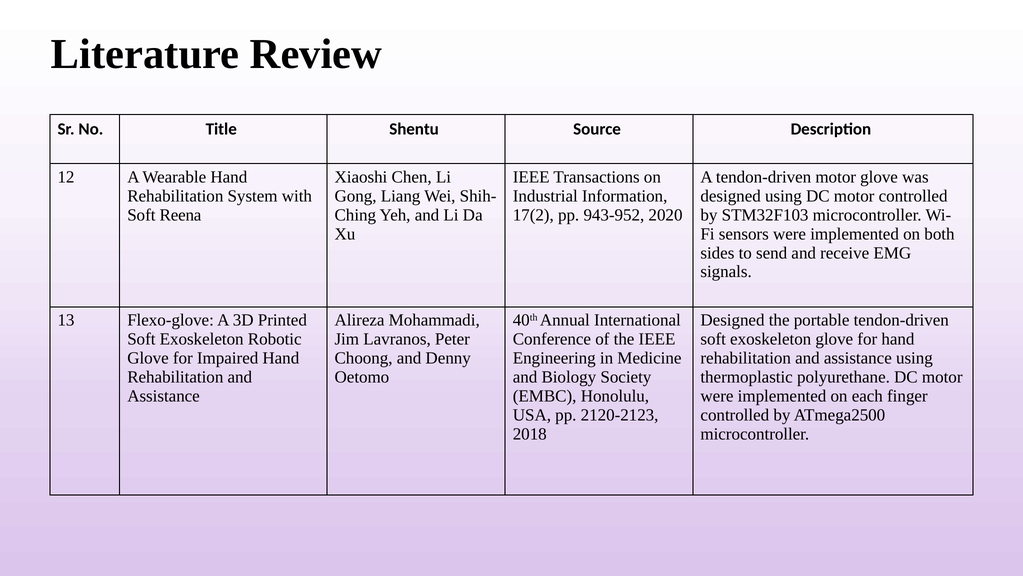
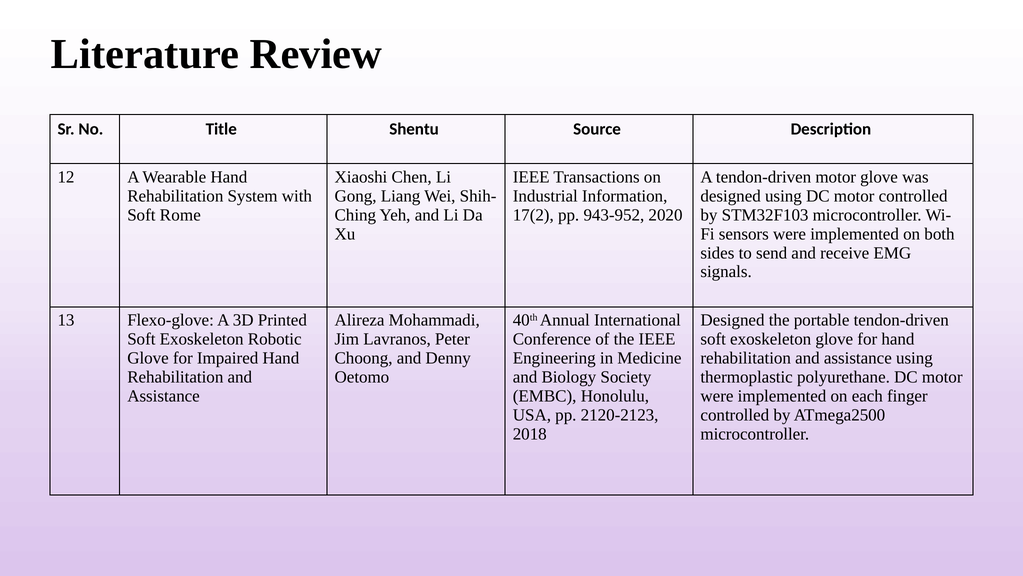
Reena: Reena -> Rome (180, 215)
